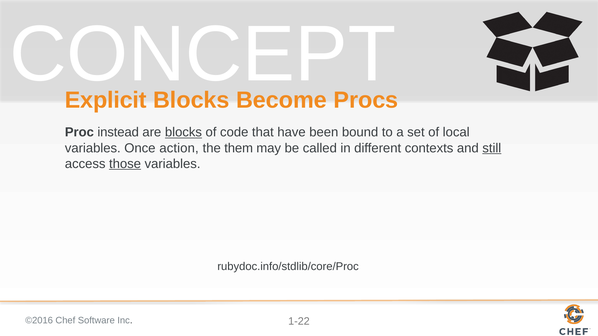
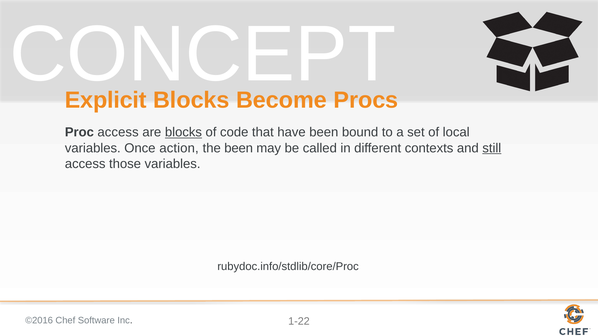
Proc instead: instead -> access (118, 132)
the them: them -> been (239, 148)
those underline: present -> none (125, 164)
